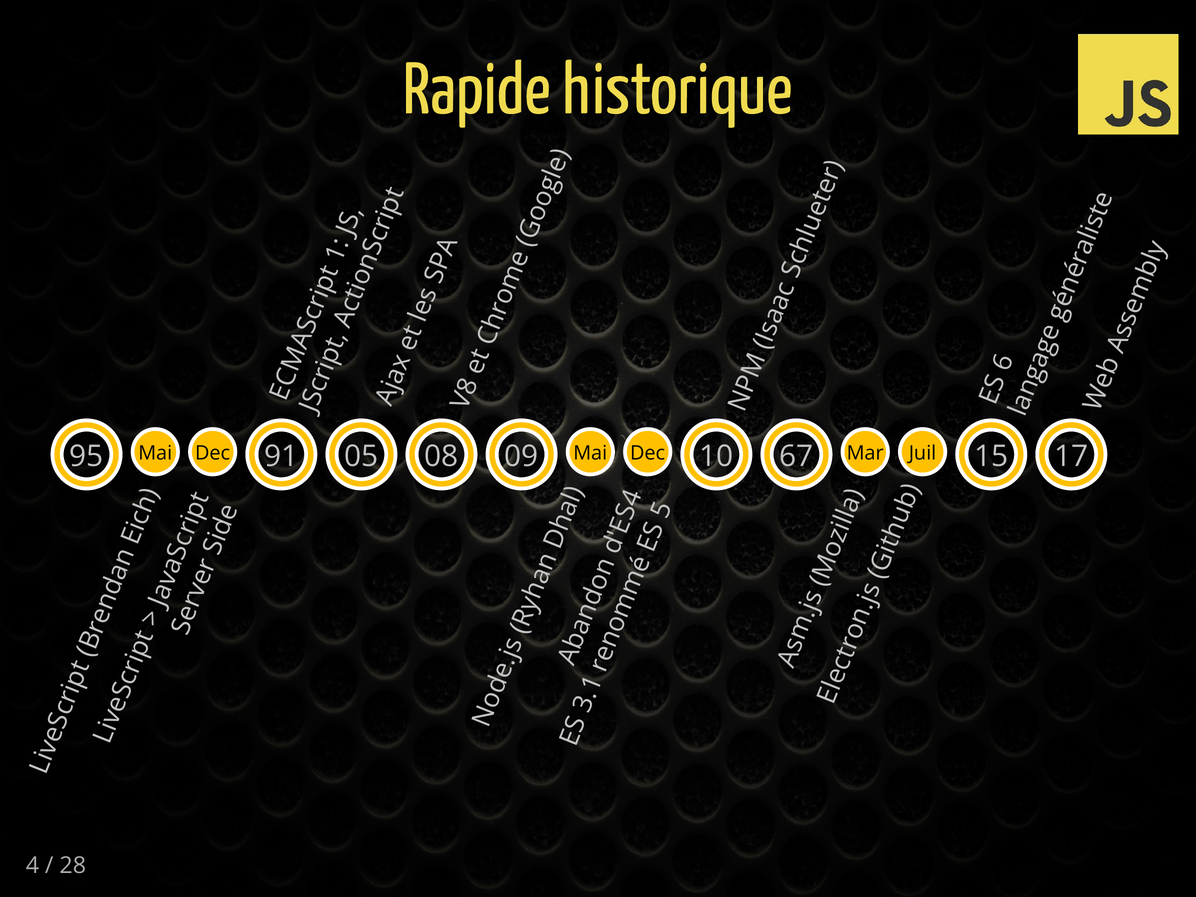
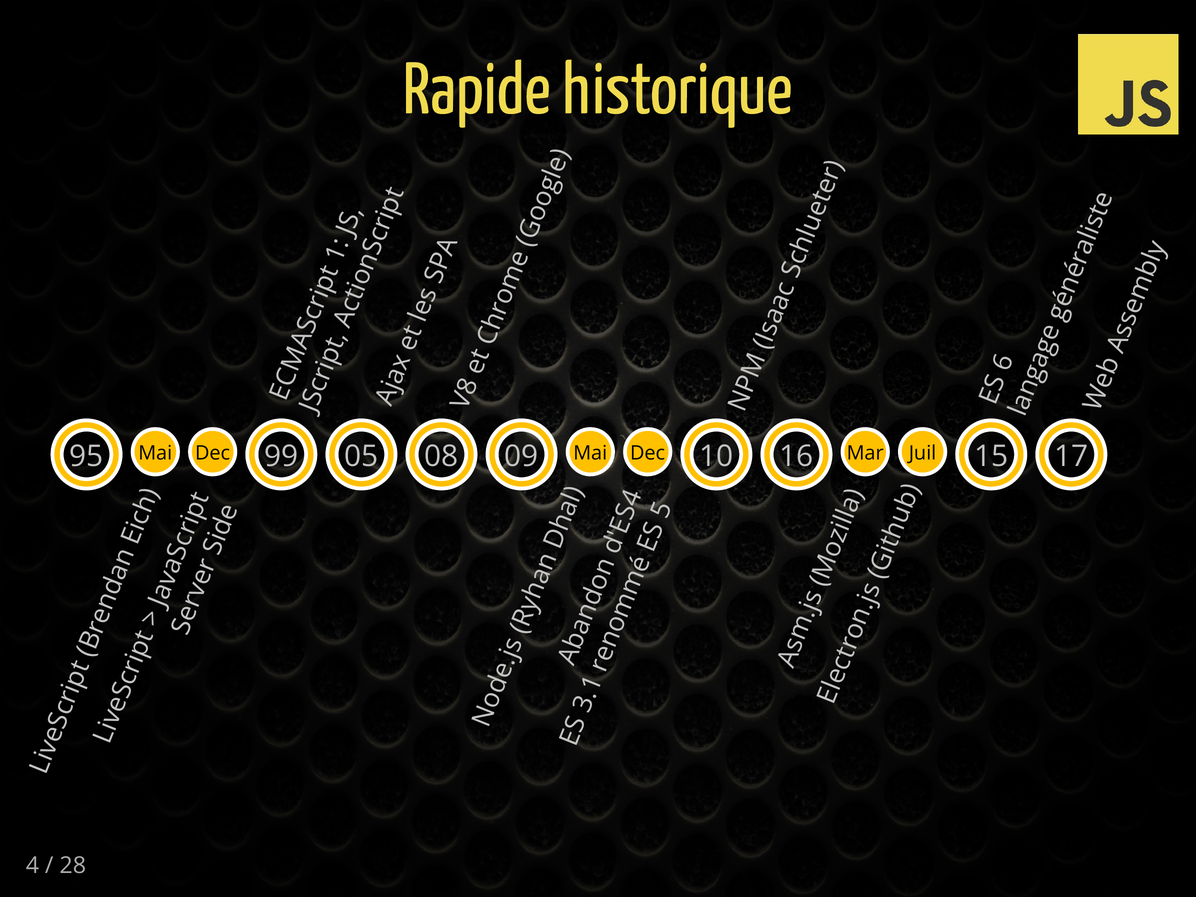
91: 91 -> 99 (281, 456)
67: 67 -> 16 (796, 456)
